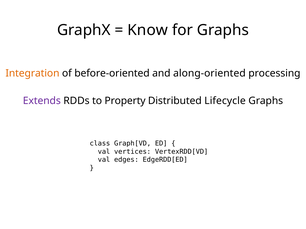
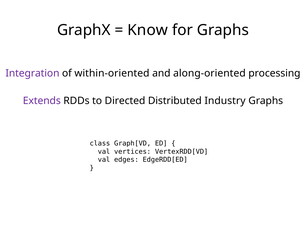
Integration colour: orange -> purple (32, 74)
before-oriented: before-oriented -> within-oriented (112, 74)
Property: Property -> Directed (125, 101)
Lifecycle: Lifecycle -> Industry (225, 101)
